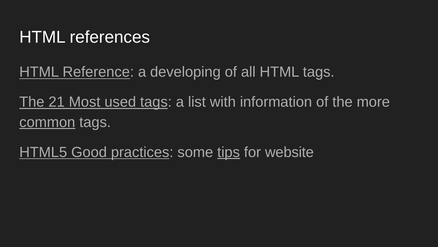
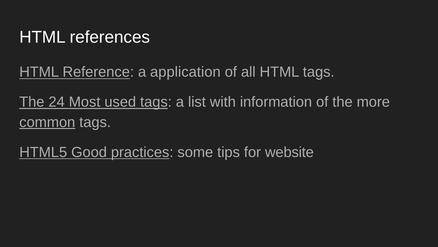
developing: developing -> application (185, 72)
21: 21 -> 24 (57, 102)
tips underline: present -> none (229, 152)
